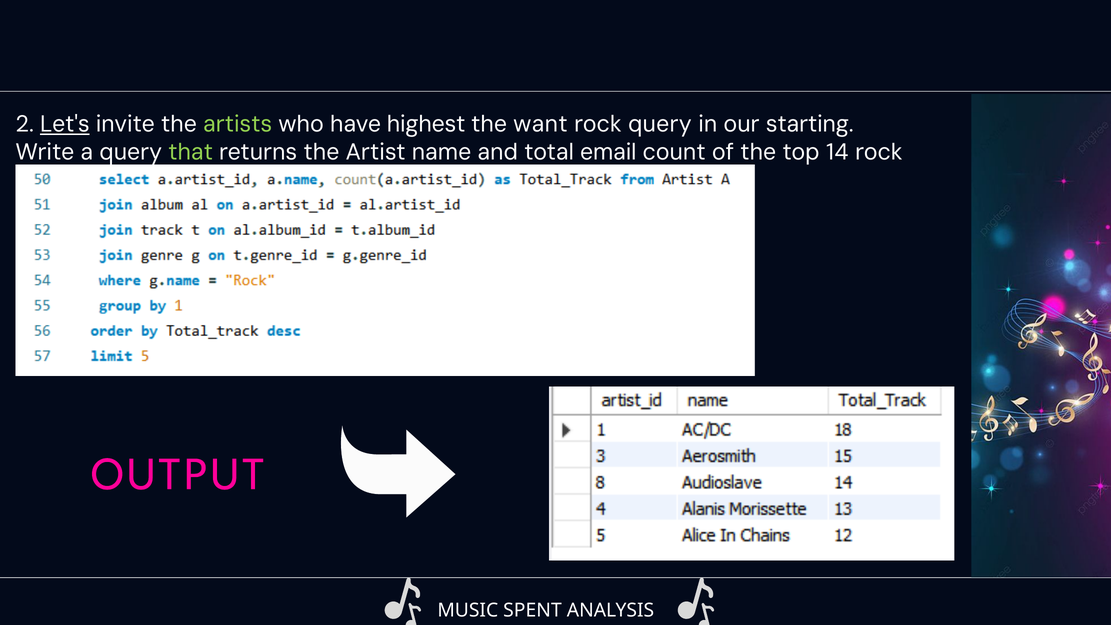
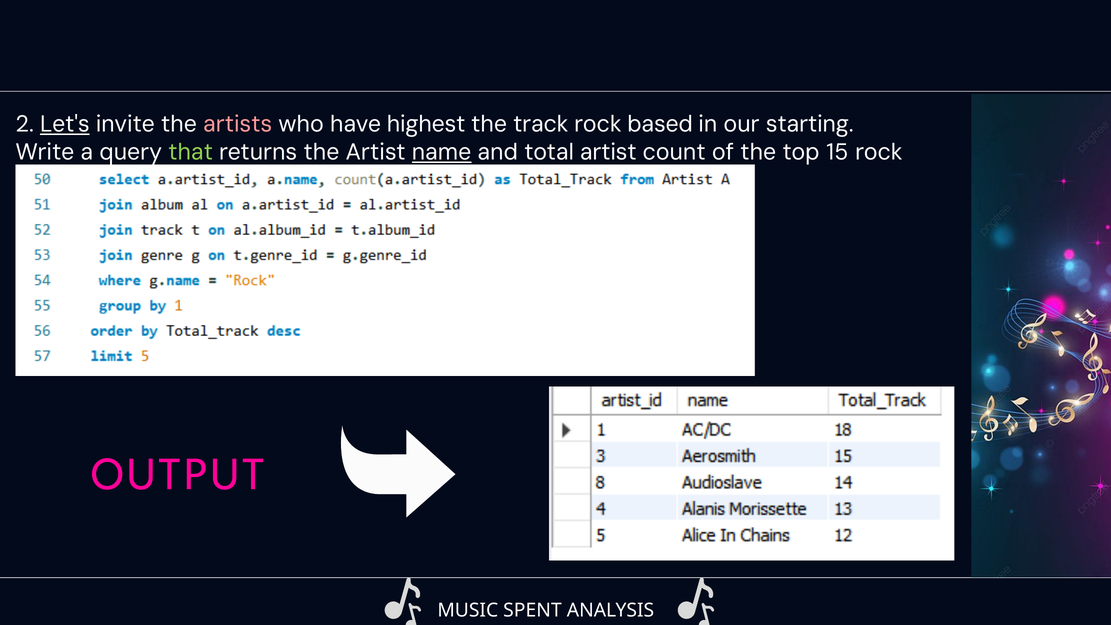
artists colour: light green -> pink (238, 124)
want: want -> track (541, 124)
rock query: query -> based (660, 124)
name underline: none -> present (442, 152)
total email: email -> artist (608, 152)
14: 14 -> 15 (837, 152)
